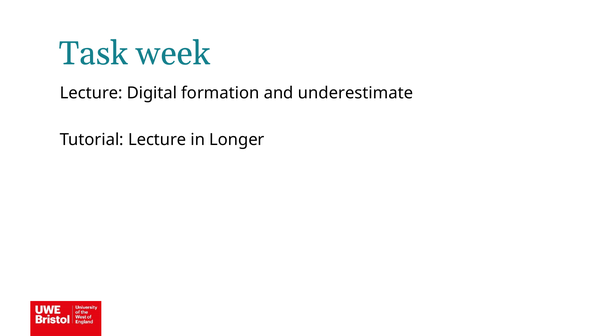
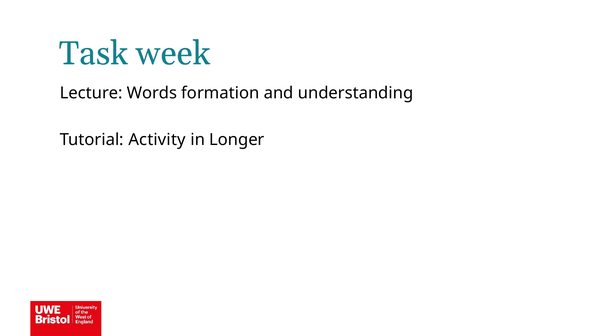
Digital: Digital -> Words (152, 93)
underestimate: underestimate -> understanding (356, 93)
Tutorial Lecture: Lecture -> Activity (157, 139)
